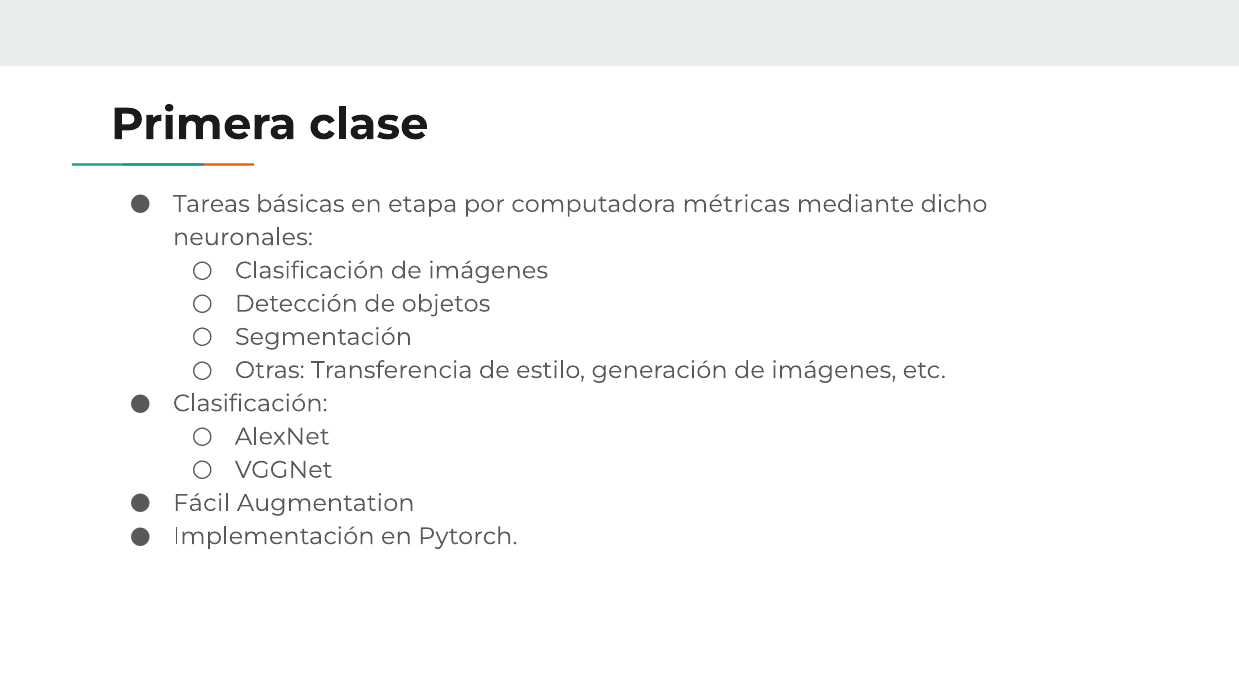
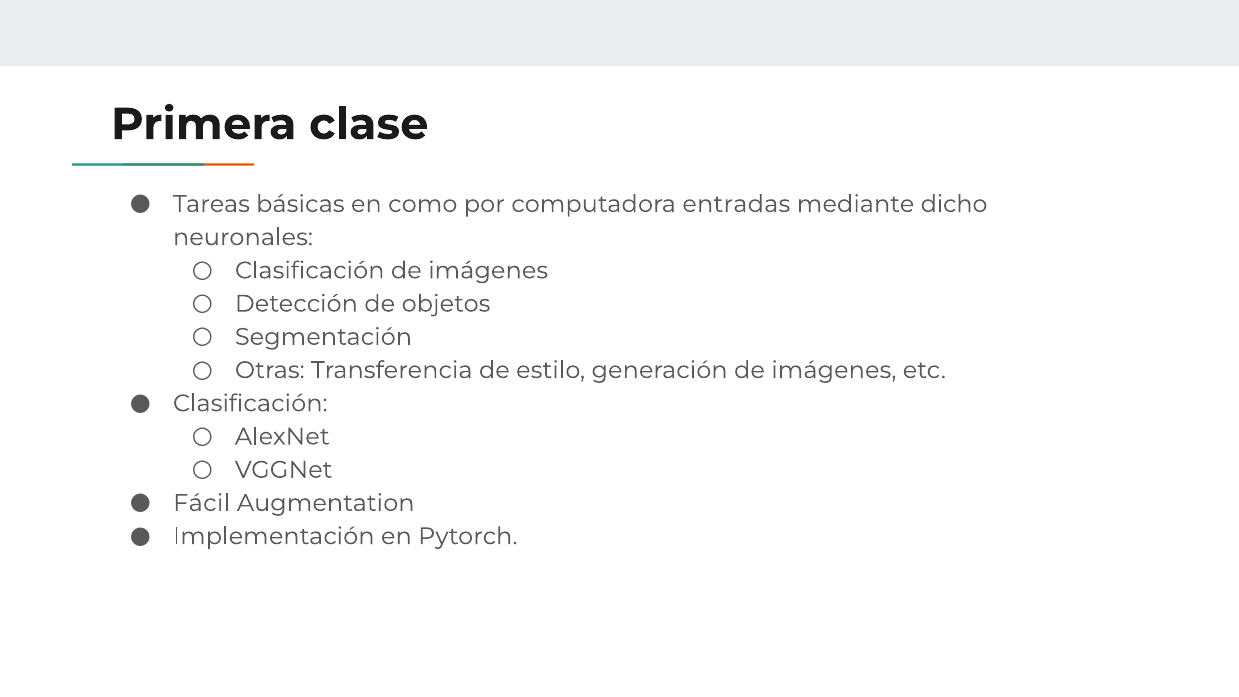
etapa: etapa -> como (423, 204)
métricas: métricas -> entradas (736, 204)
